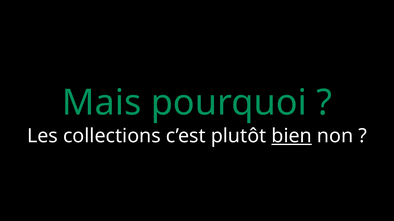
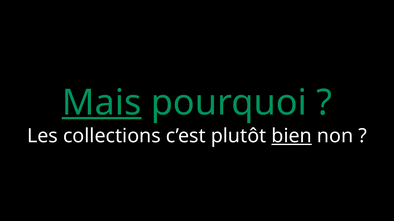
Mais underline: none -> present (102, 103)
